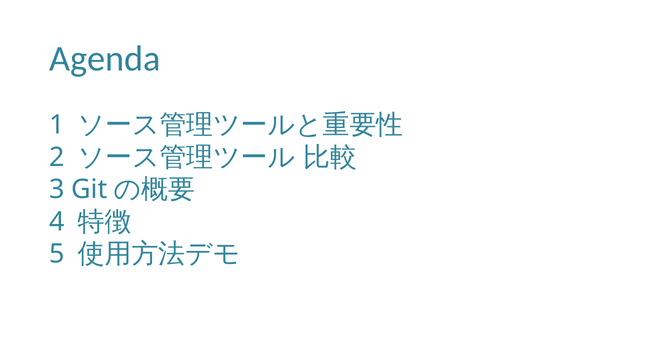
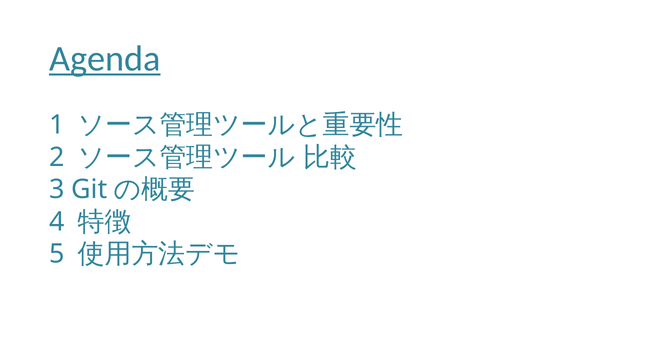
Agenda underline: none -> present (105, 59)
